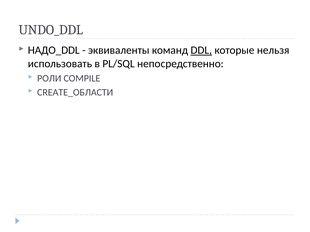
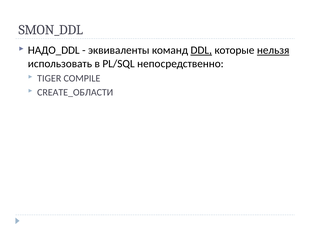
UNDO_DDL: UNDO_DDL -> SMON_DDL (51, 30)
нельзя underline: none -> present (273, 50)
РОЛИ: РОЛИ -> TIGER (49, 79)
